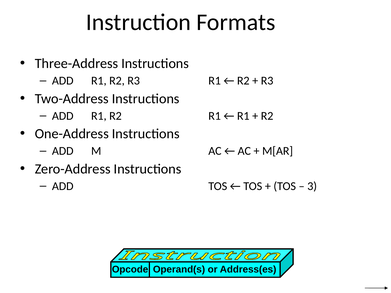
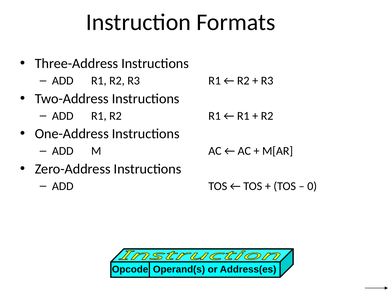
3: 3 -> 0 (312, 186)
